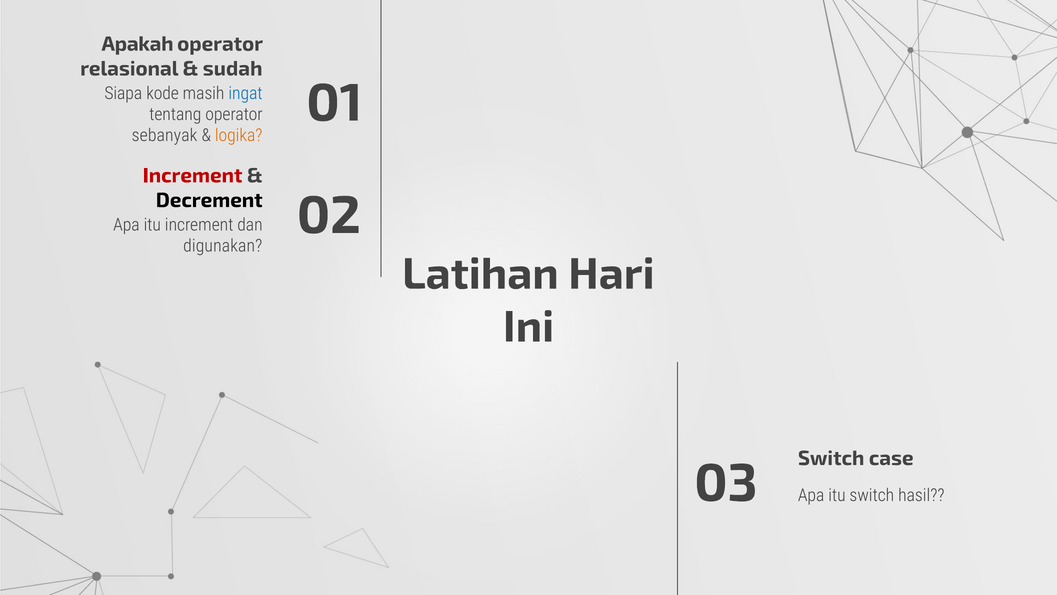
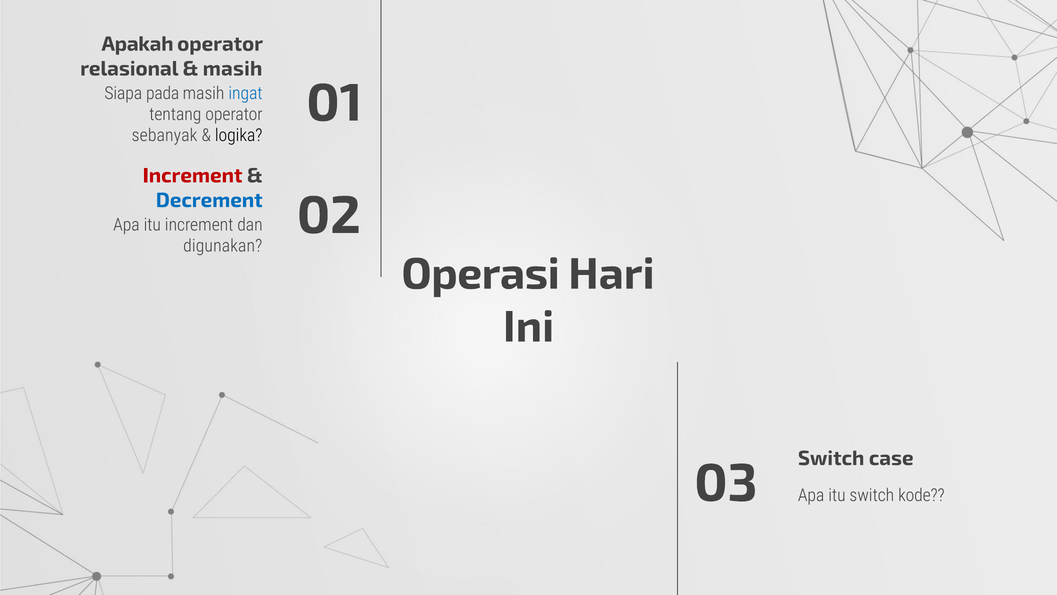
sudah: sudah -> masih (233, 69)
kode: kode -> pada (163, 93)
logika colour: orange -> black (239, 136)
Decrement colour: black -> blue (209, 200)
Latihan: Latihan -> Operasi (481, 274)
hasil: hasil -> kode (921, 495)
